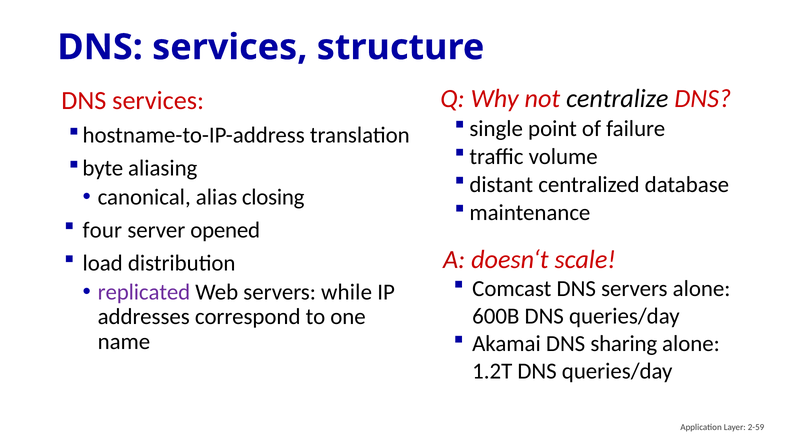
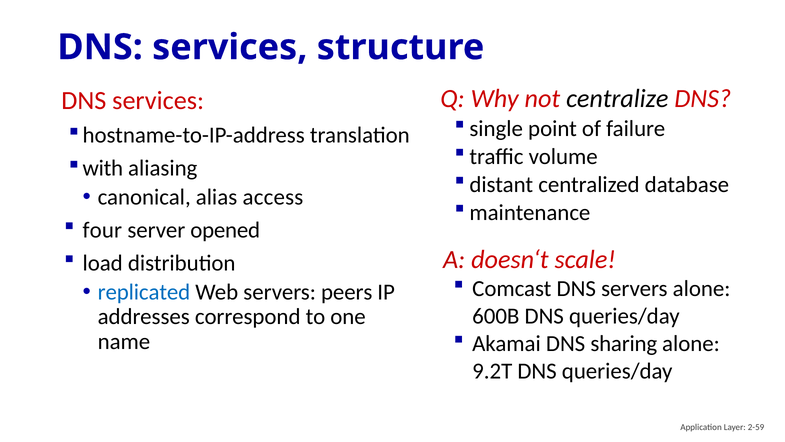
byte: byte -> with (103, 168)
closing: closing -> access (273, 197)
replicated colour: purple -> blue (144, 292)
while: while -> peers (347, 292)
1.2T: 1.2T -> 9.2T (492, 371)
